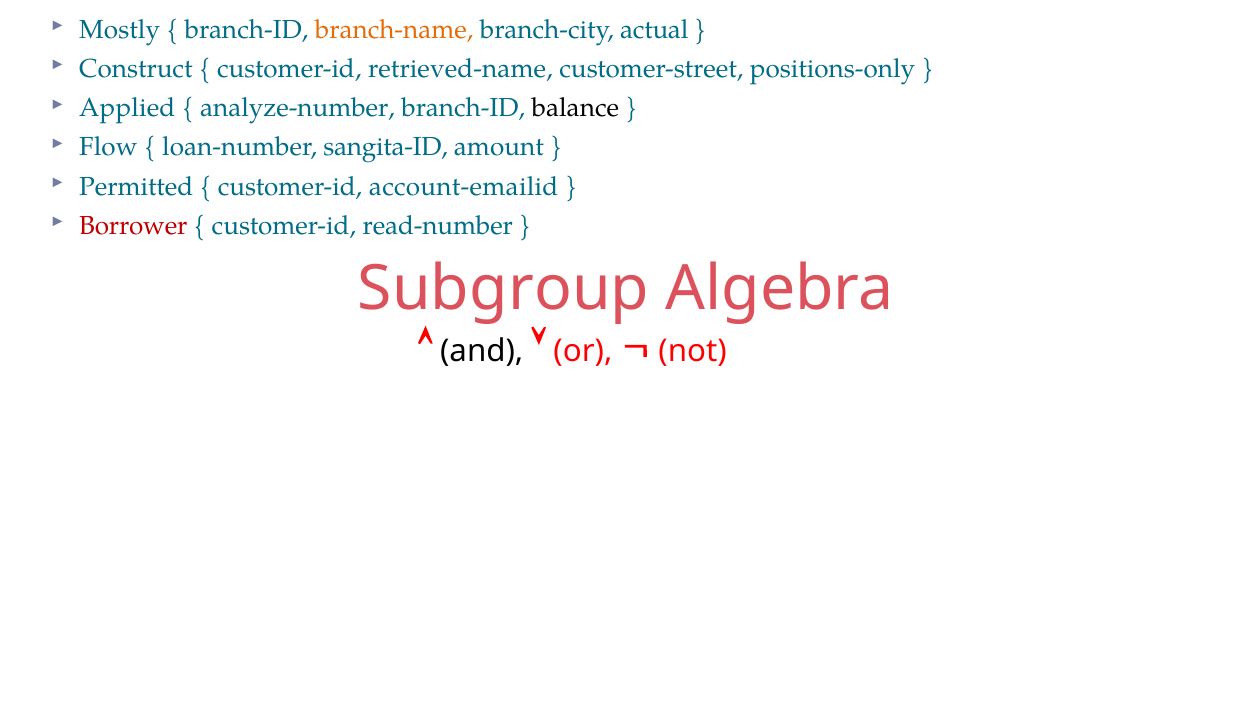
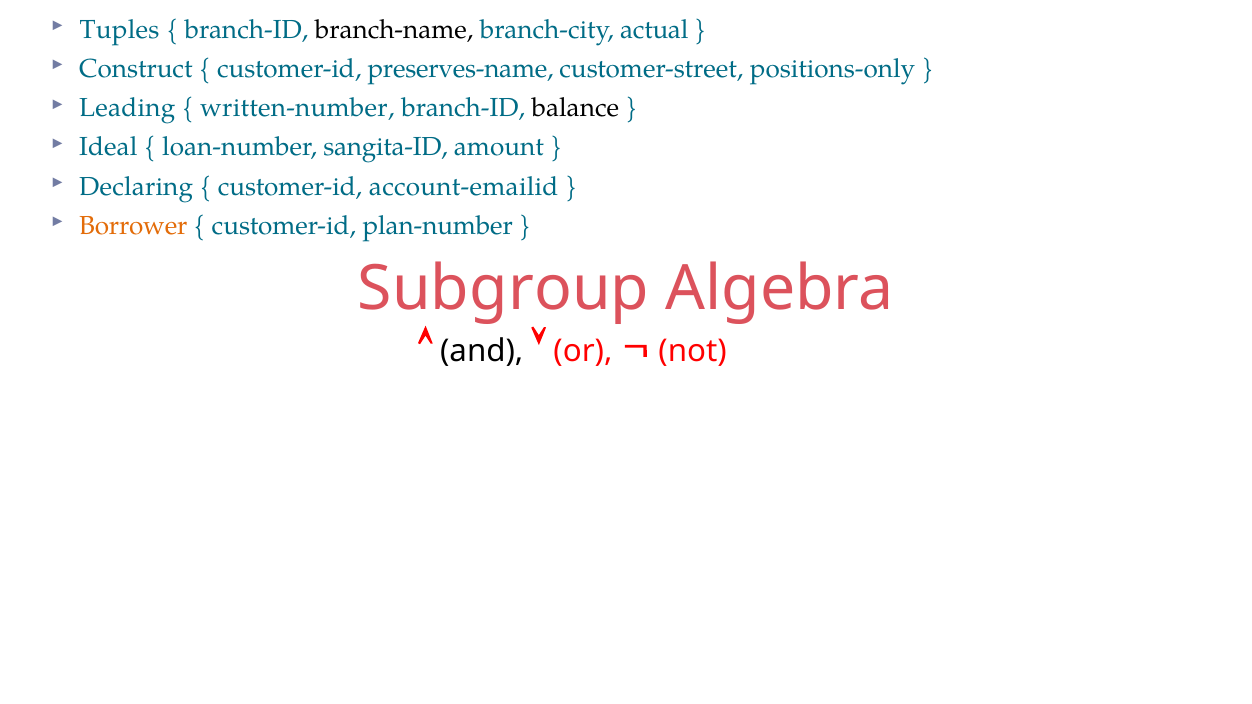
Mostly: Mostly -> Tuples (120, 30)
branch-name colour: orange -> black (394, 30)
retrieved-name: retrieved-name -> preserves-name (461, 69)
Applied: Applied -> Leading (127, 108)
analyze-number: analyze-number -> written-number (297, 108)
Flow: Flow -> Ideal (108, 147)
Permitted: Permitted -> Declaring (136, 187)
Borrower colour: red -> orange (133, 226)
read-number: read-number -> plan-number (438, 226)
